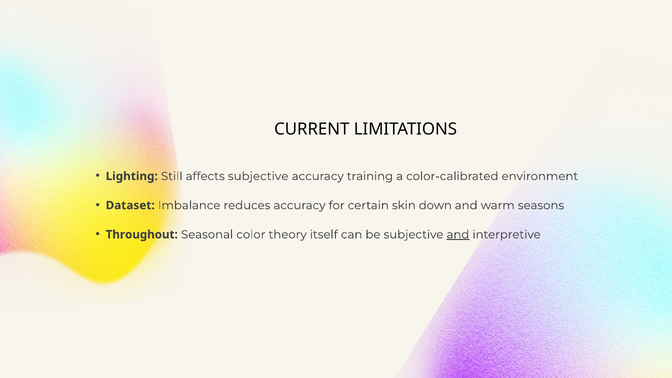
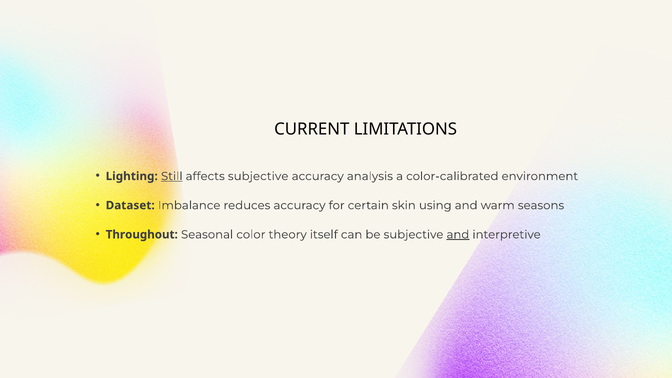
Still underline: none -> present (172, 176)
training: training -> analysis (370, 176)
down: down -> using (435, 205)
